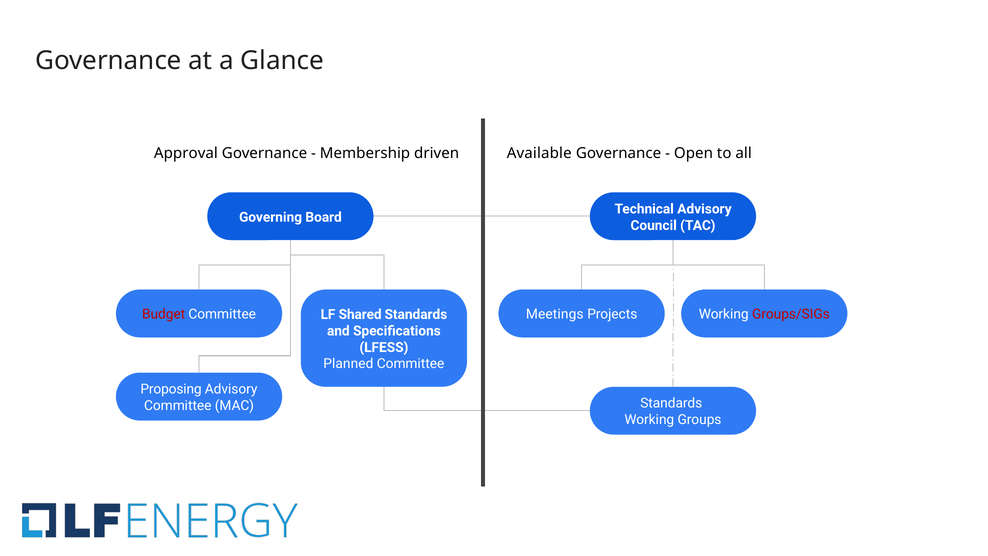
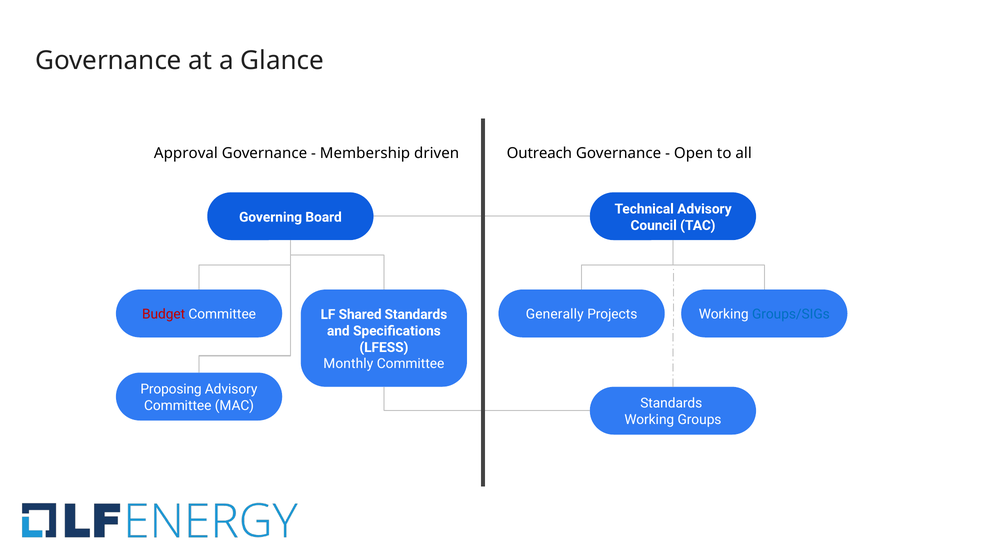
Available: Available -> Outreach (539, 153)
Meetings: Meetings -> Generally (555, 314)
Groups/SIGs colour: red -> blue (791, 314)
Planned: Planned -> Monthly (348, 364)
